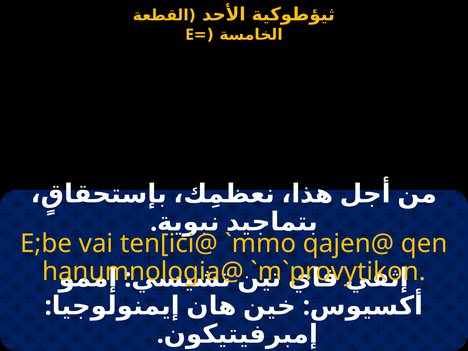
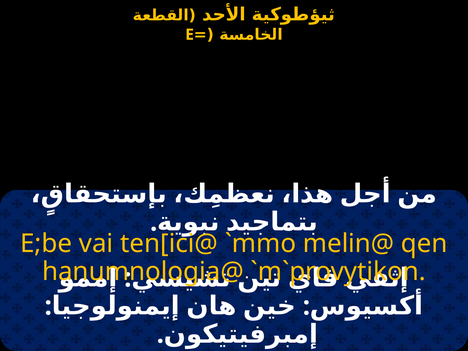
qajen@: qajen@ -> melin@ (349, 244)
